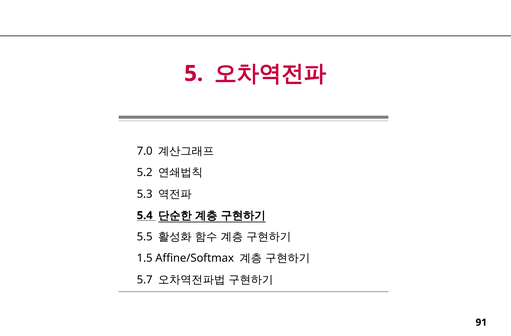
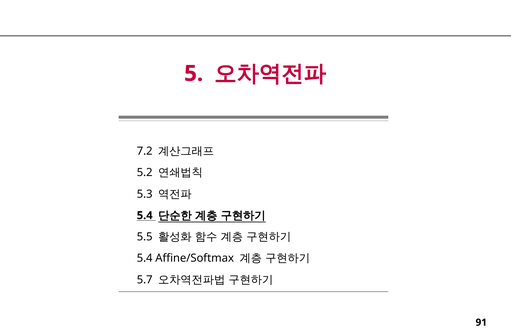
7.0: 7.0 -> 7.2 (145, 151)
1.5: 1.5 -> 5.4 (145, 258)
